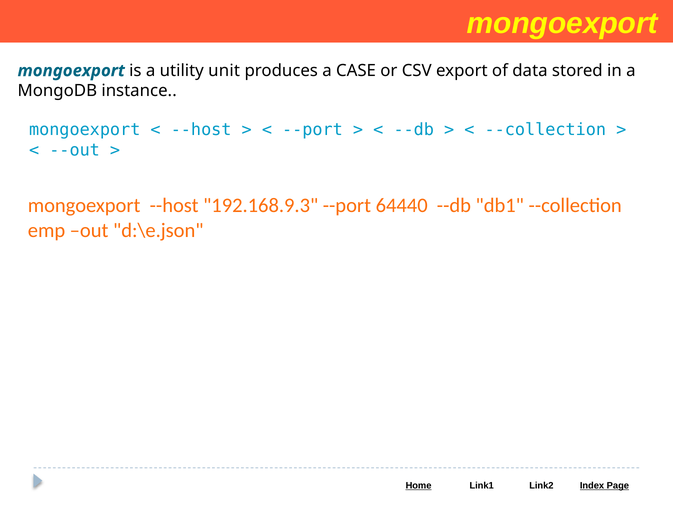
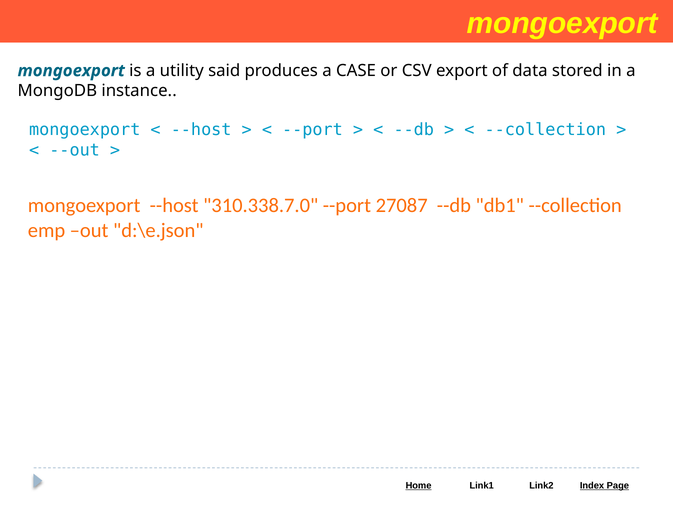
unit: unit -> said (224, 71)
192.168.9.3: 192.168.9.3 -> 310.338.7.0 (261, 206)
64440: 64440 -> 27087 (402, 206)
